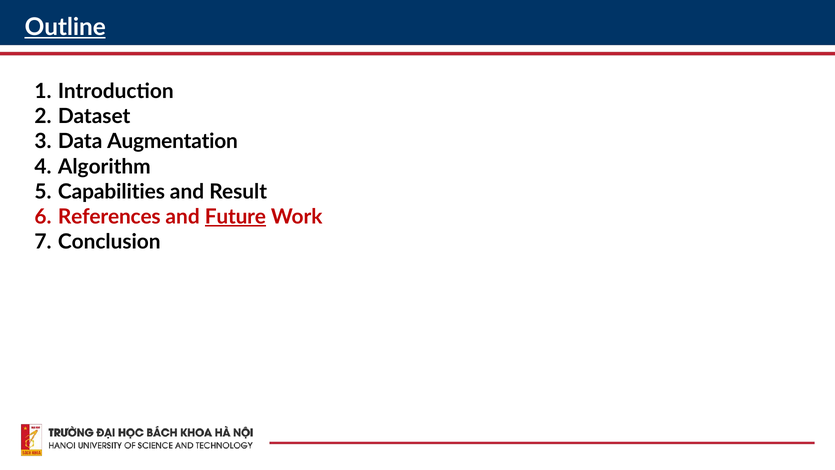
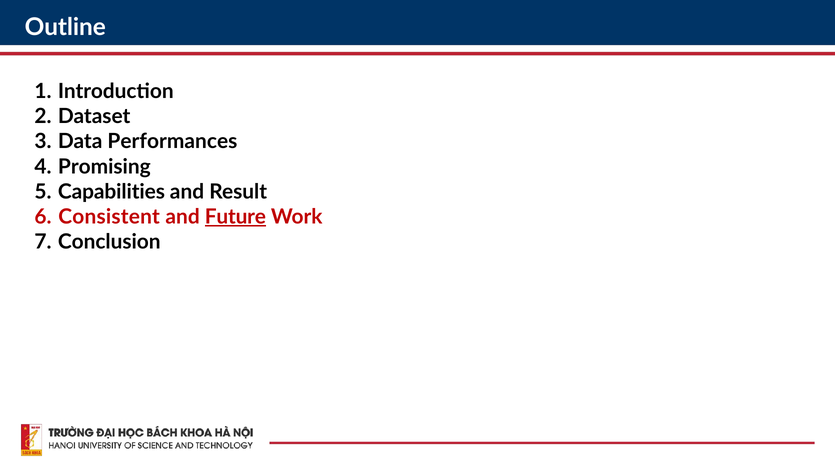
Outline underline: present -> none (65, 27)
Augmentation: Augmentation -> Performances (172, 141)
Algorithm: Algorithm -> Promising (104, 167)
References: References -> Consistent (109, 217)
